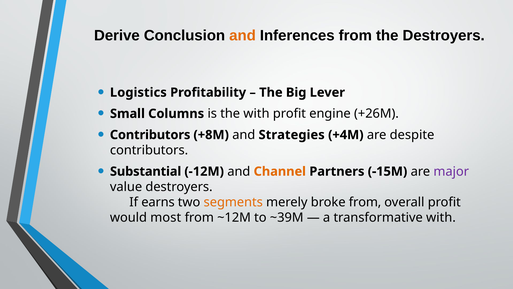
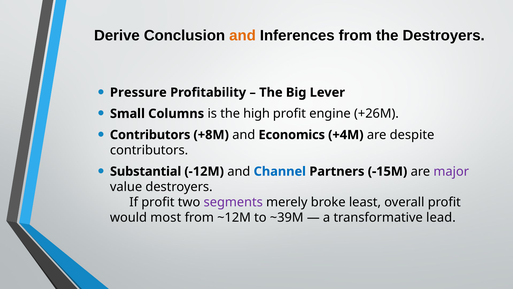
Logistics: Logistics -> Pressure (138, 92)
the with: with -> high (257, 114)
Strategies: Strategies -> Economics (292, 135)
Channel colour: orange -> blue (280, 171)
If earns: earns -> profit (158, 202)
segments colour: orange -> purple (233, 202)
broke from: from -> least (365, 202)
transformative with: with -> lead (441, 217)
